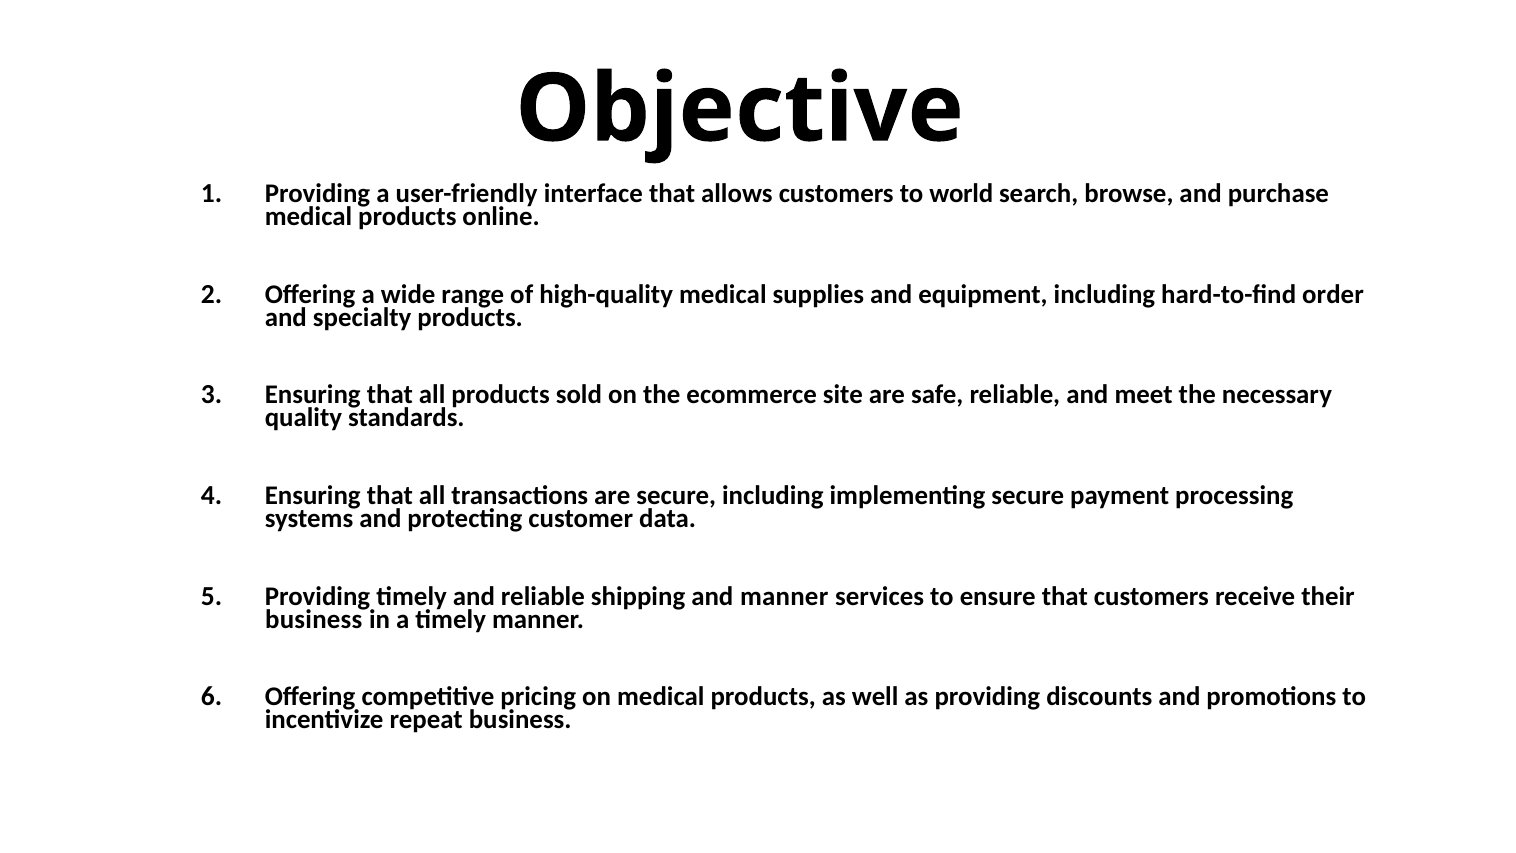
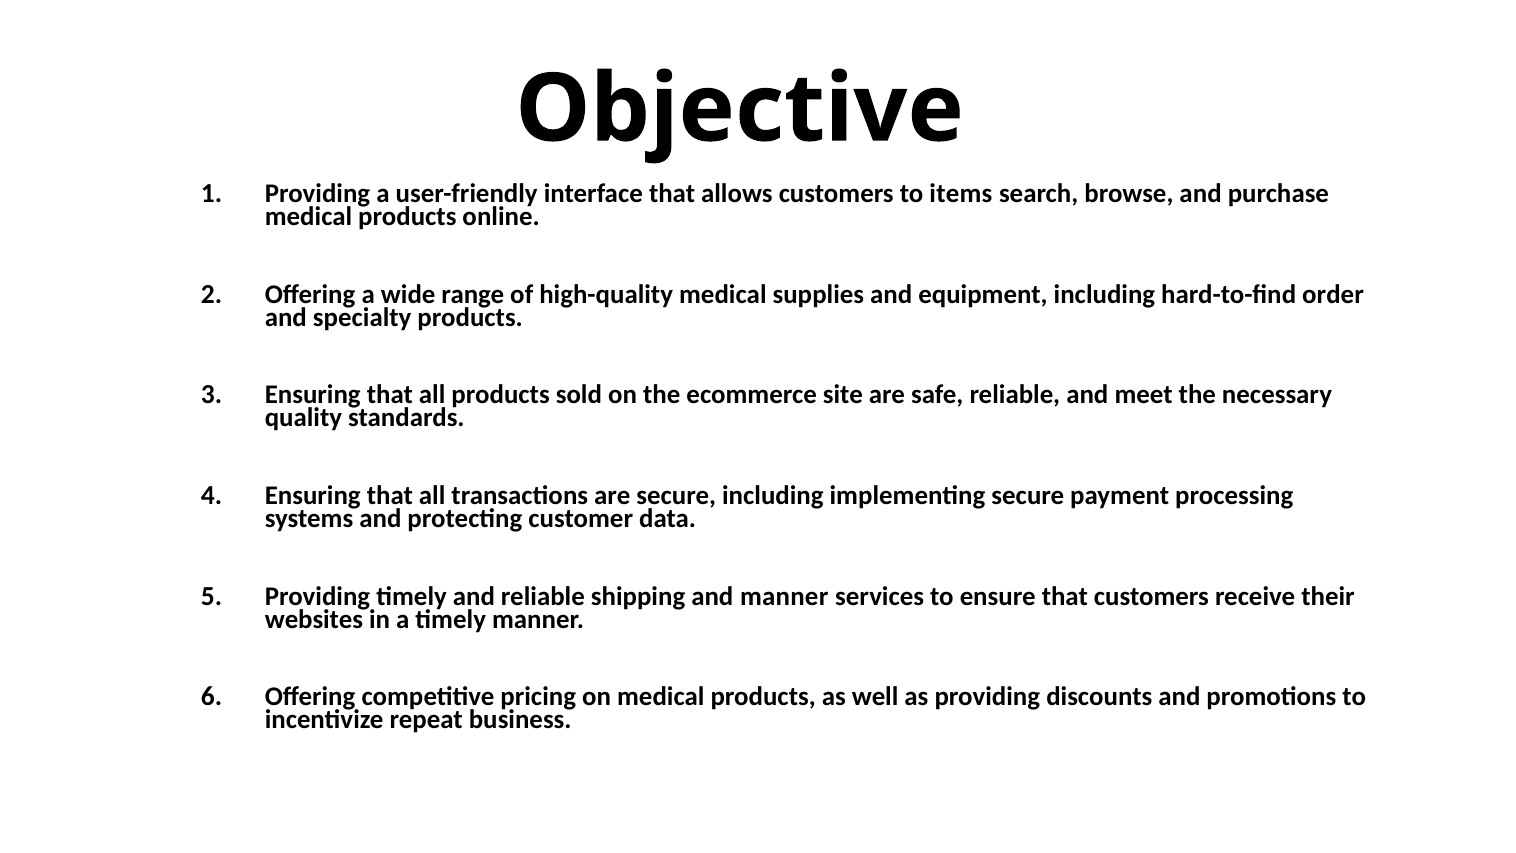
world: world -> items (961, 194)
business: business -> websites (314, 619)
